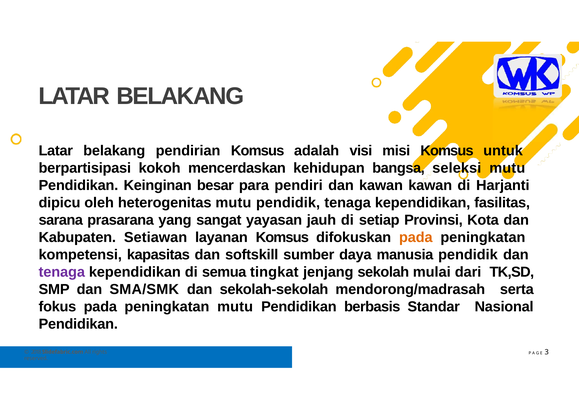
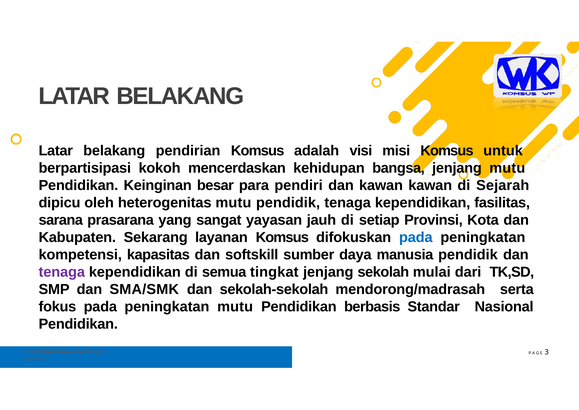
bangsa seleksi: seleksi -> jenjang (457, 168)
Harjanti: Harjanti -> Sejarah (503, 185)
Setiawan: Setiawan -> Sekarang (156, 237)
pada colour: orange -> blue (416, 237)
